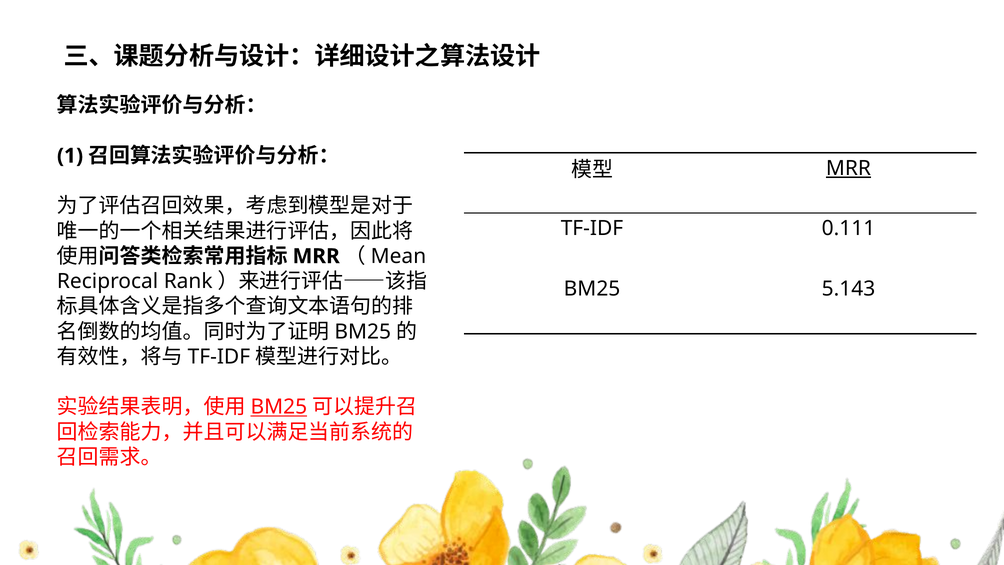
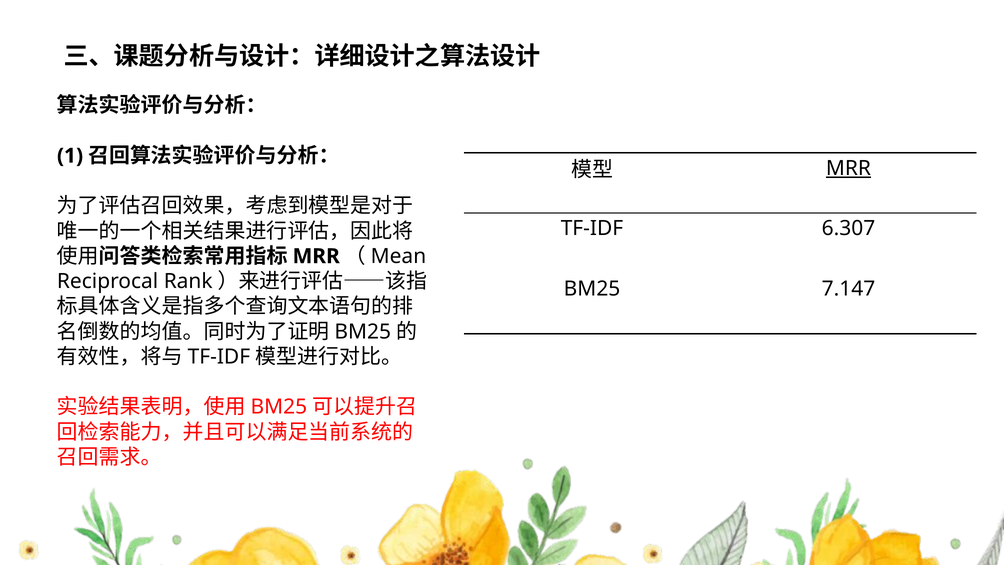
0.111: 0.111 -> 6.307 (848, 228)
5.143: 5.143 -> 7.147 (848, 289)
BM25 underline: present -> none (279, 407)
